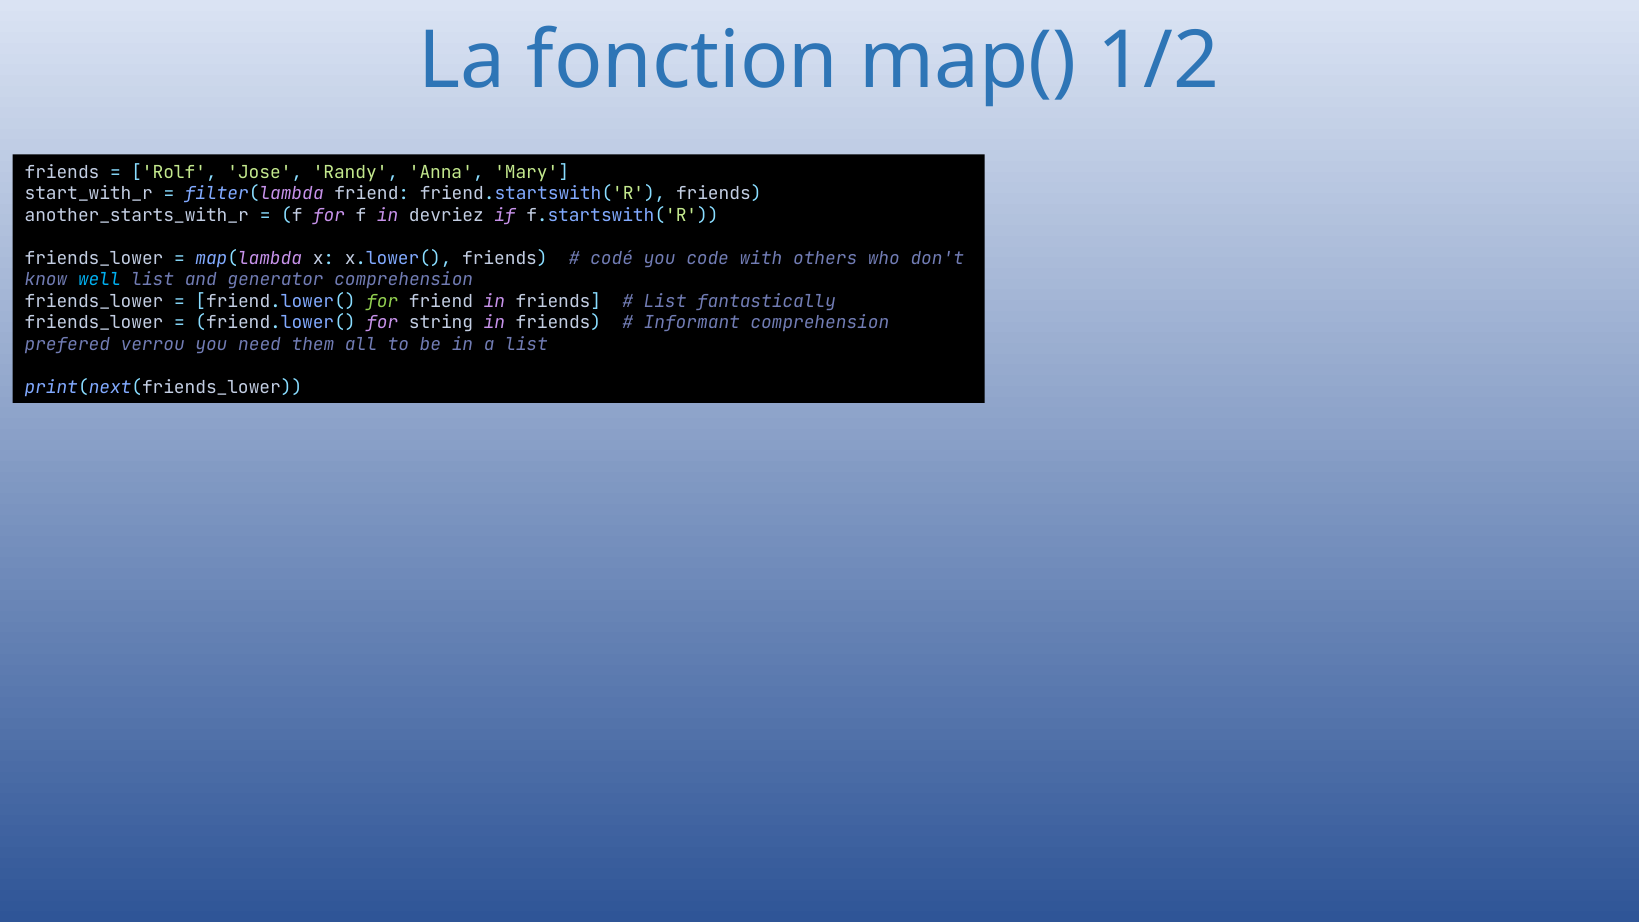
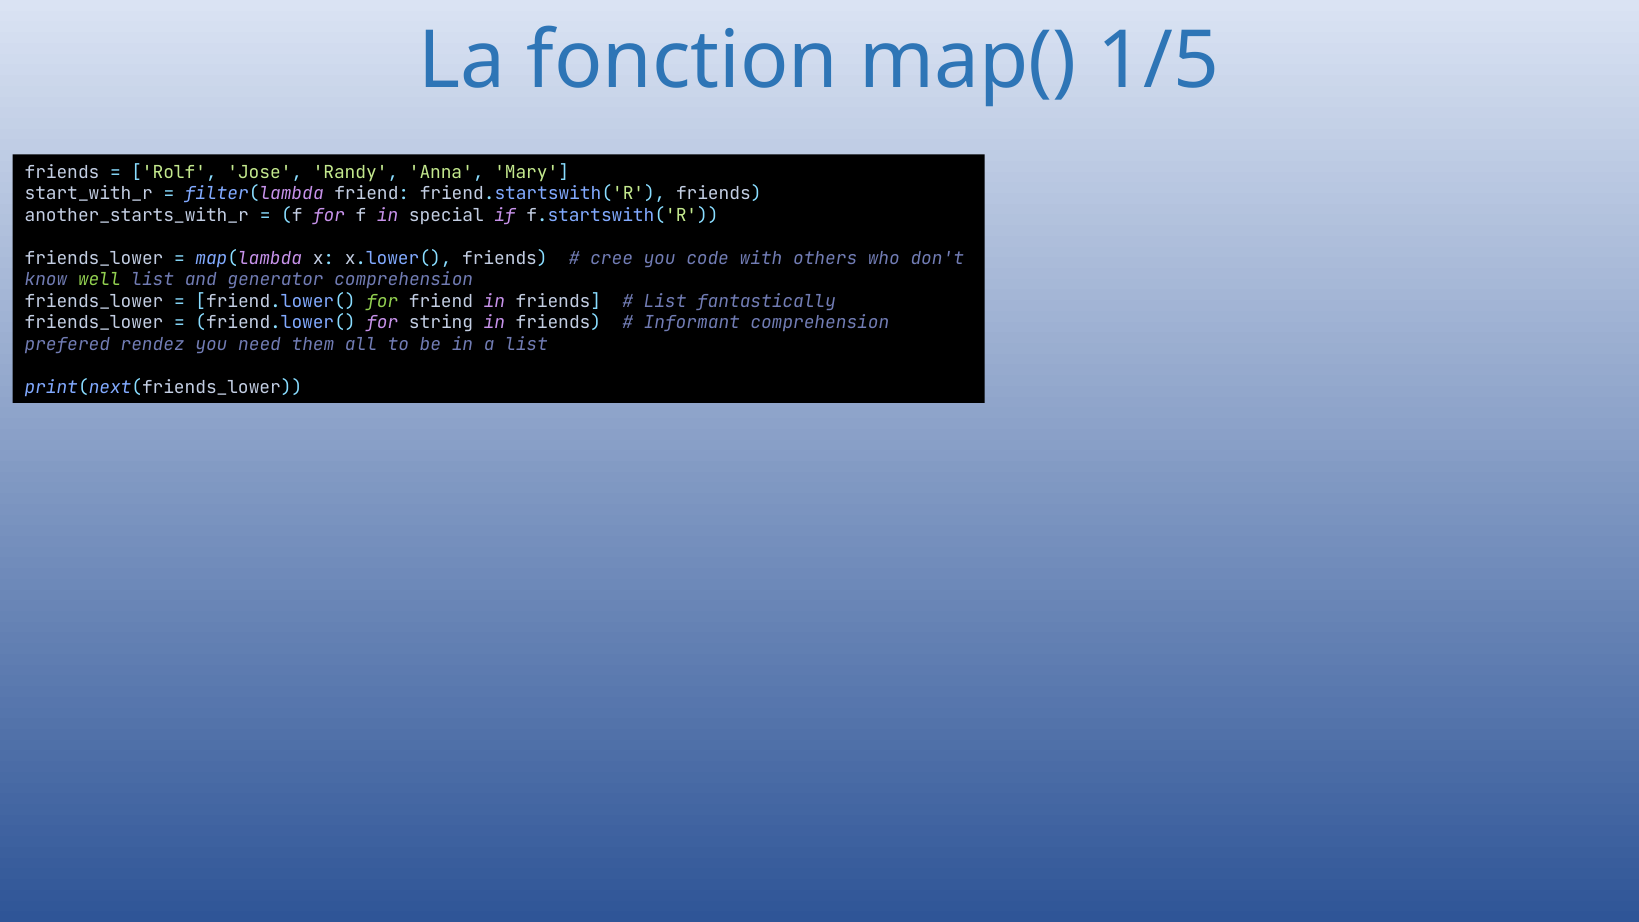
1/2: 1/2 -> 1/5 (1159, 61)
devriez: devriez -> special (446, 215)
codé: codé -> cree (612, 258)
well colour: light blue -> light green (99, 280)
verrou: verrou -> rendez (153, 344)
